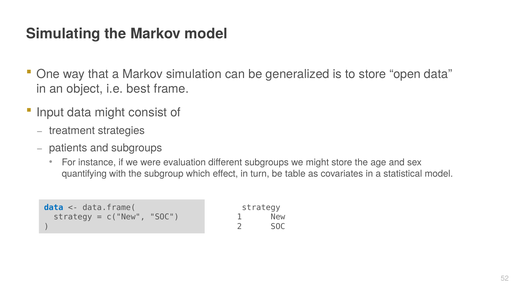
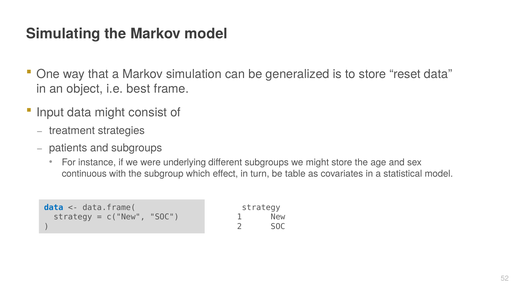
open: open -> reset (405, 74)
evaluation: evaluation -> underlying (185, 162)
quantifying: quantifying -> continuous (84, 174)
